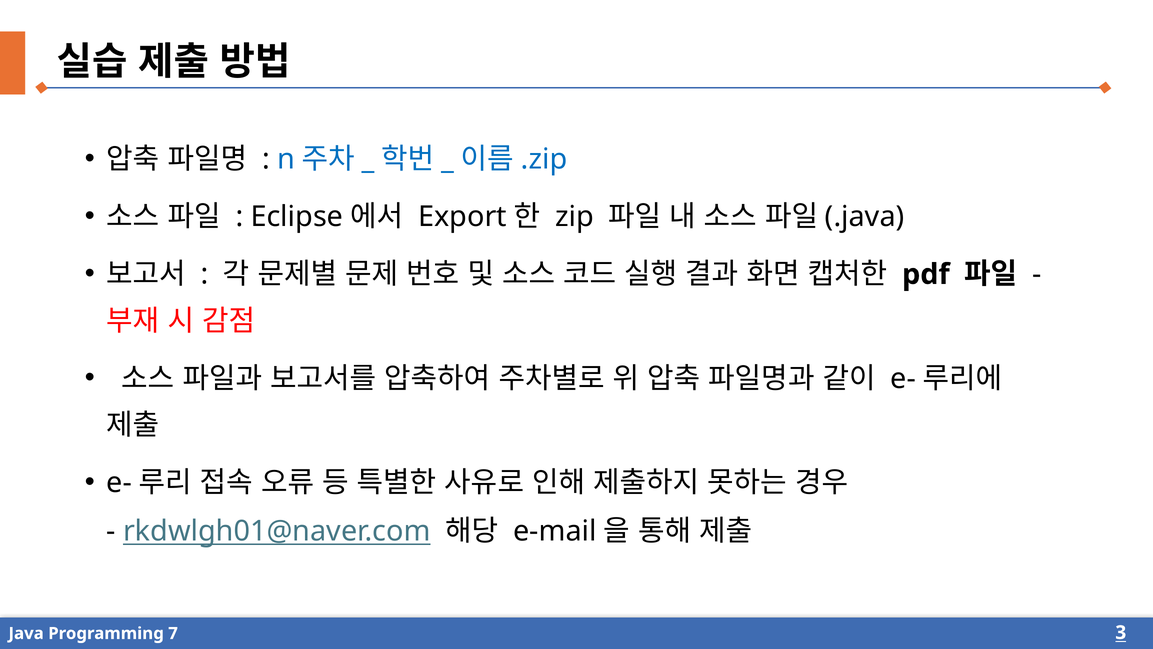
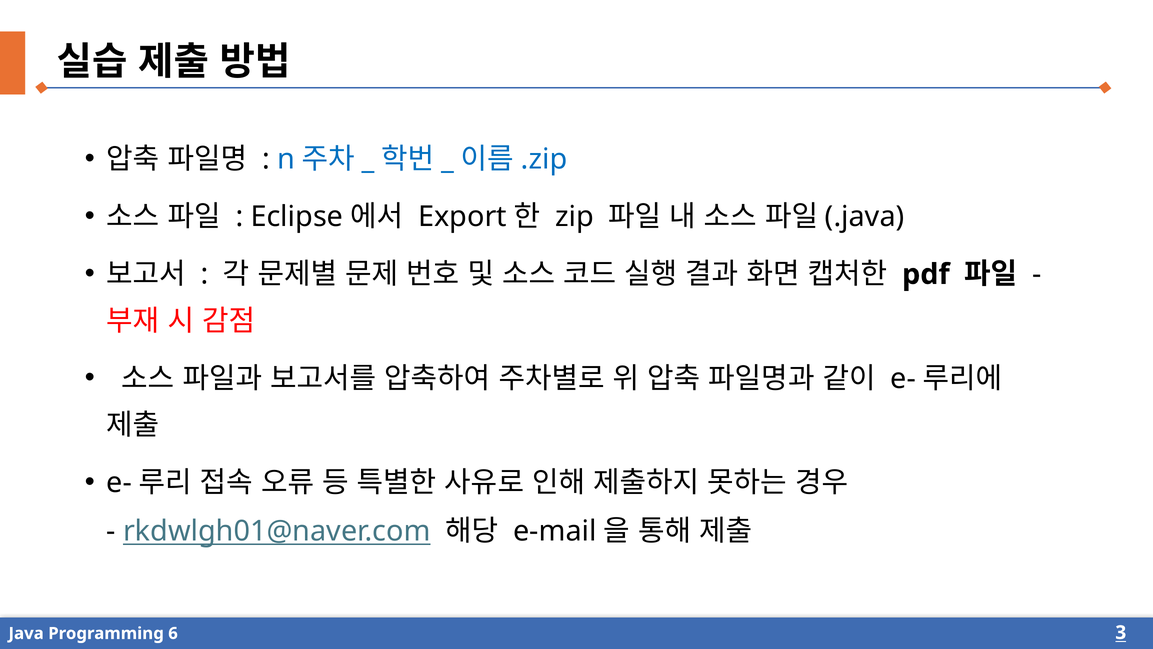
7: 7 -> 6 (173, 633)
